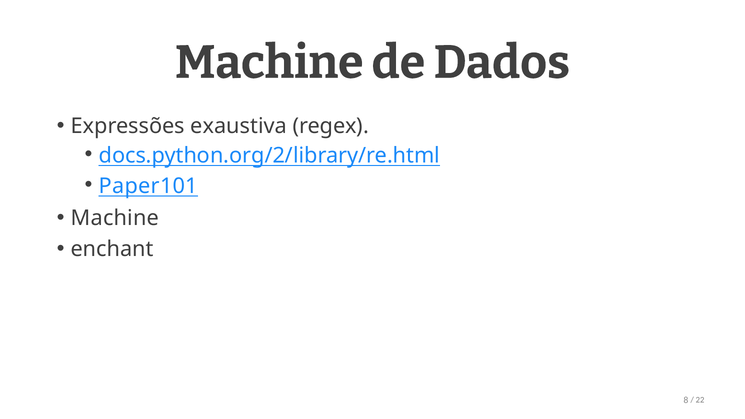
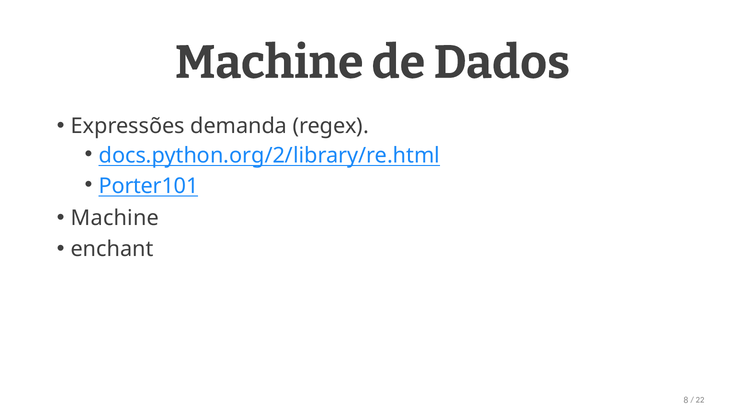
exaustiva: exaustiva -> demanda (239, 126)
Paper101: Paper101 -> Porter101 (149, 186)
